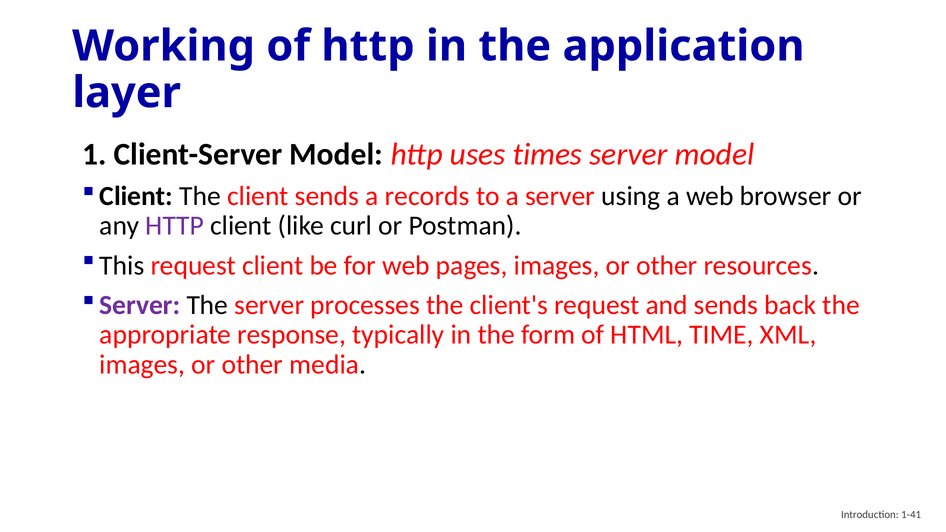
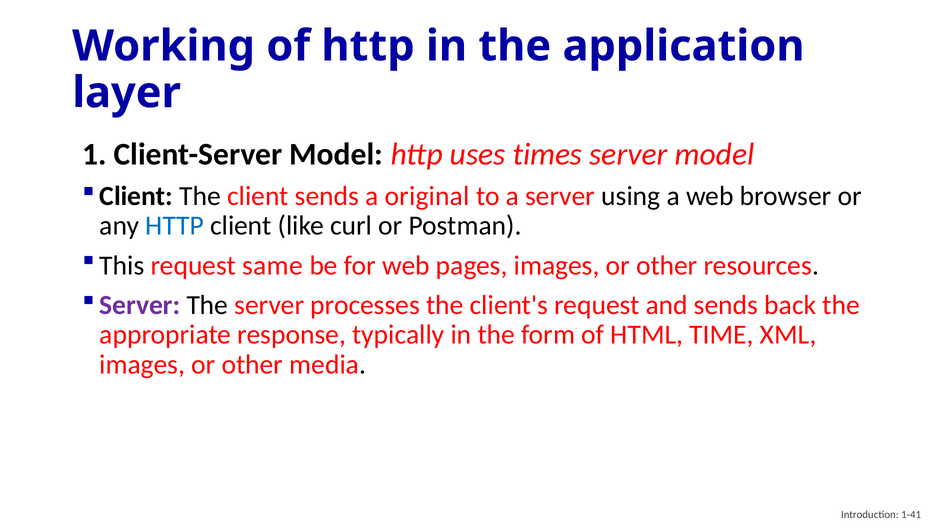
records: records -> original (427, 196)
HTTP colour: purple -> blue (175, 226)
request client: client -> same (273, 265)
